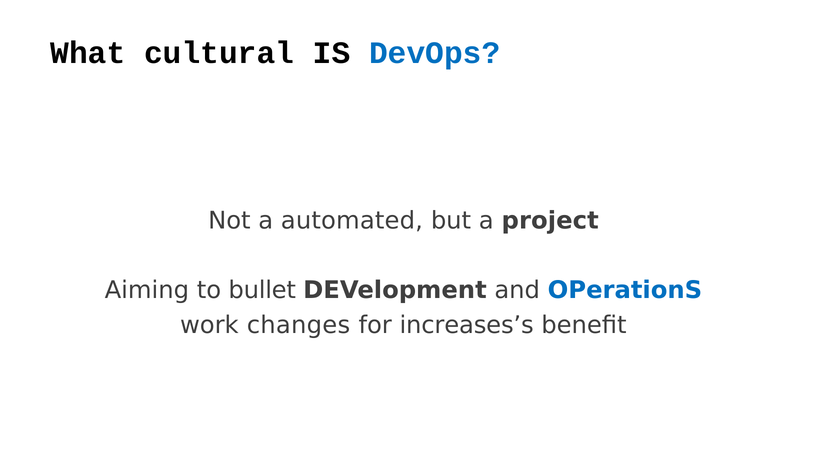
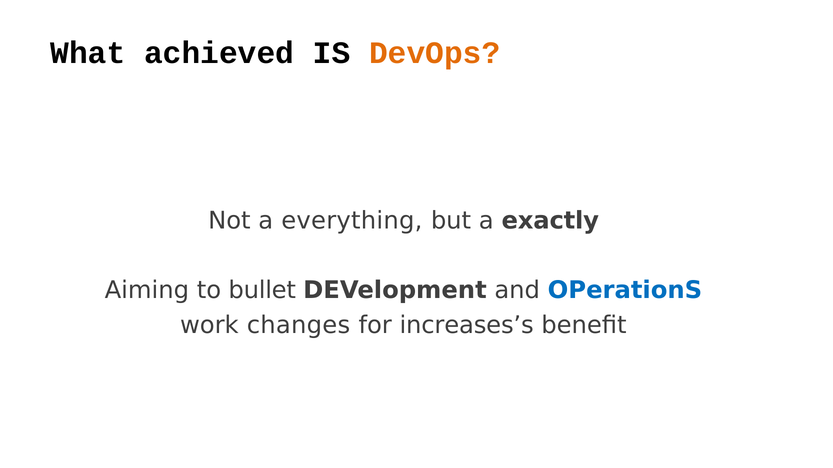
cultural: cultural -> achieved (219, 53)
DevOps colour: blue -> orange (435, 53)
automated: automated -> everything (352, 221)
project: project -> exactly (550, 221)
